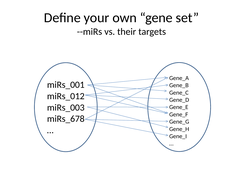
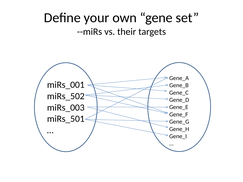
miRs_012: miRs_012 -> miRs_502 (66, 96)
miRs_678: miRs_678 -> miRs_501 (66, 119)
